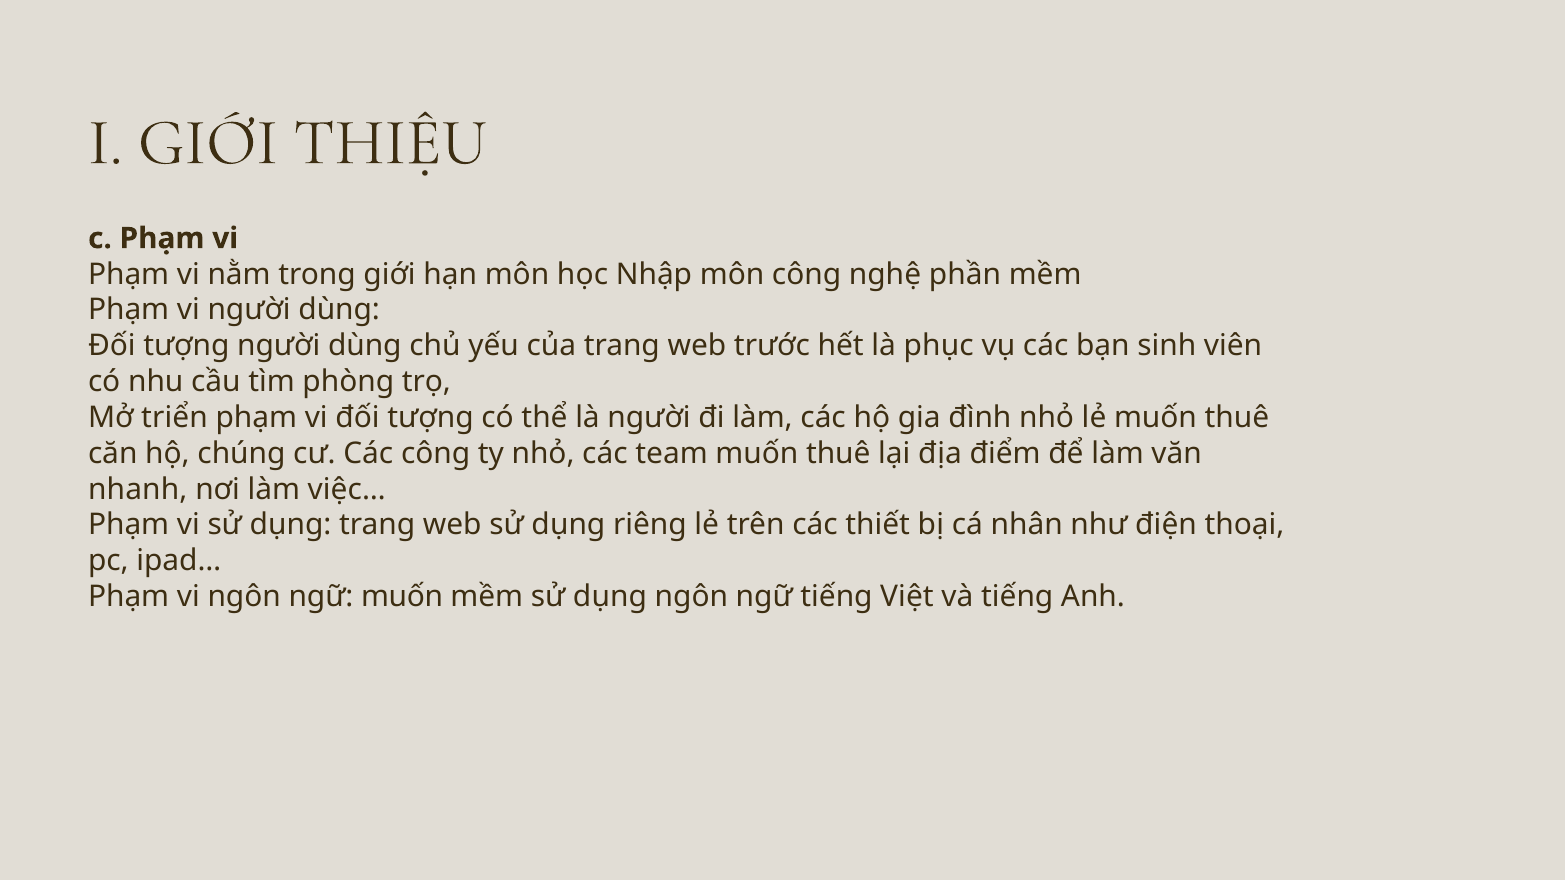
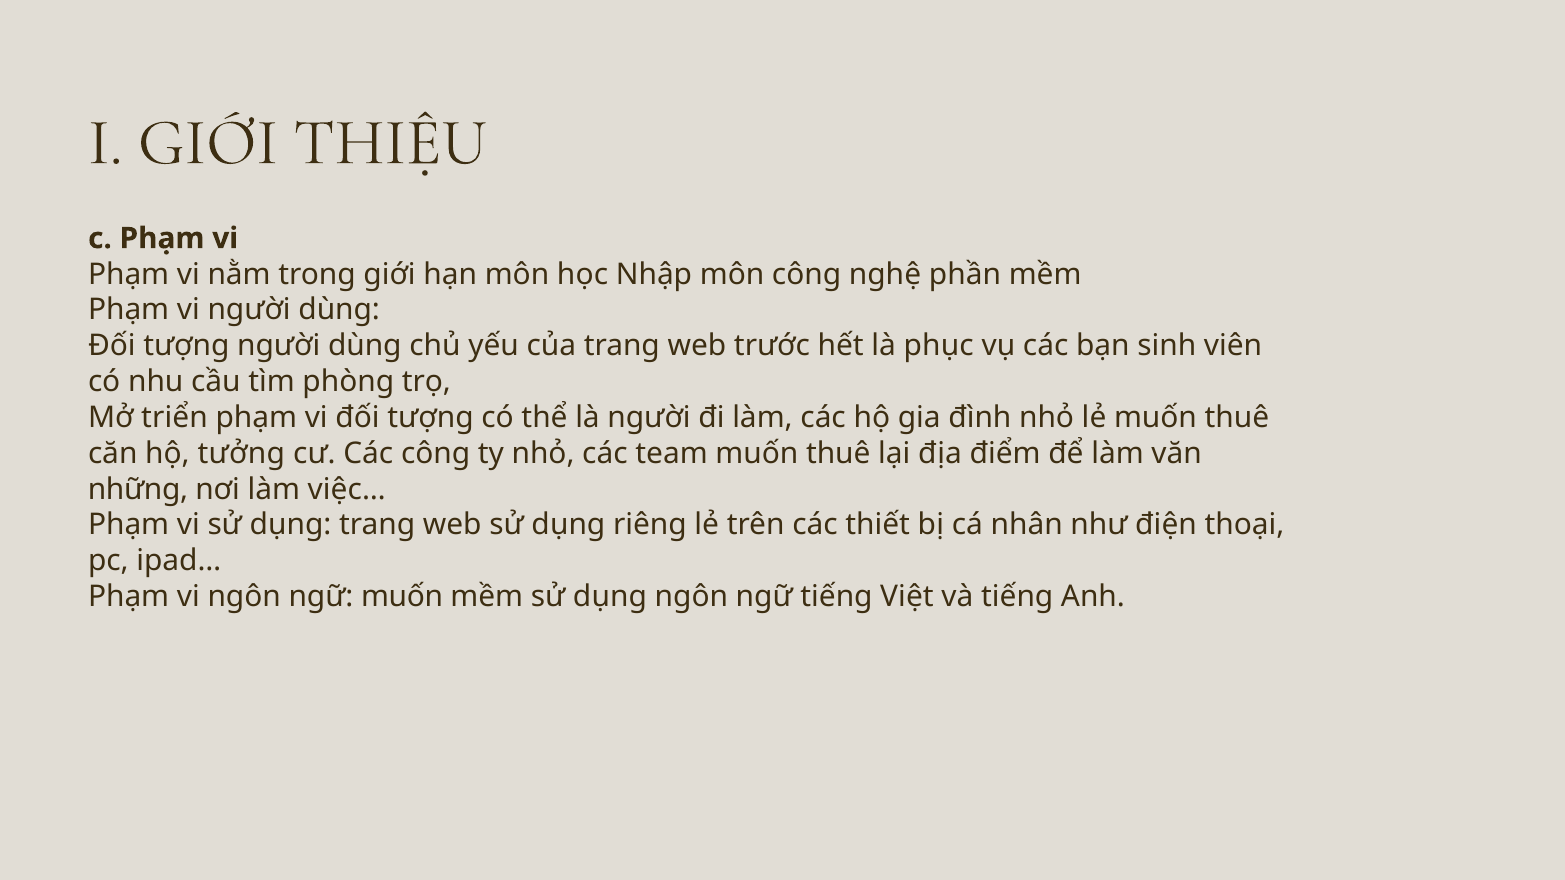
chúng: chúng -> tưởng (241, 454)
nhanh: nhanh -> những (138, 489)
